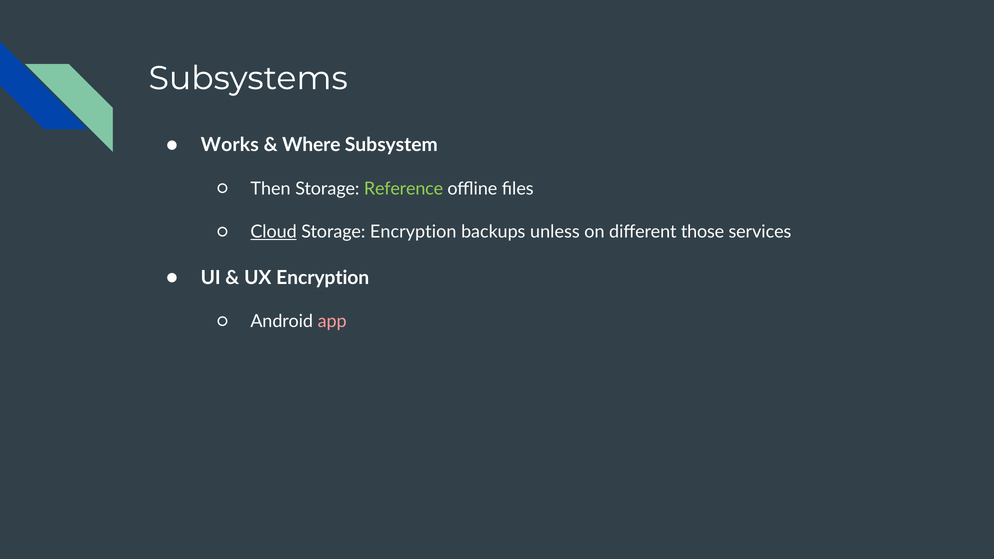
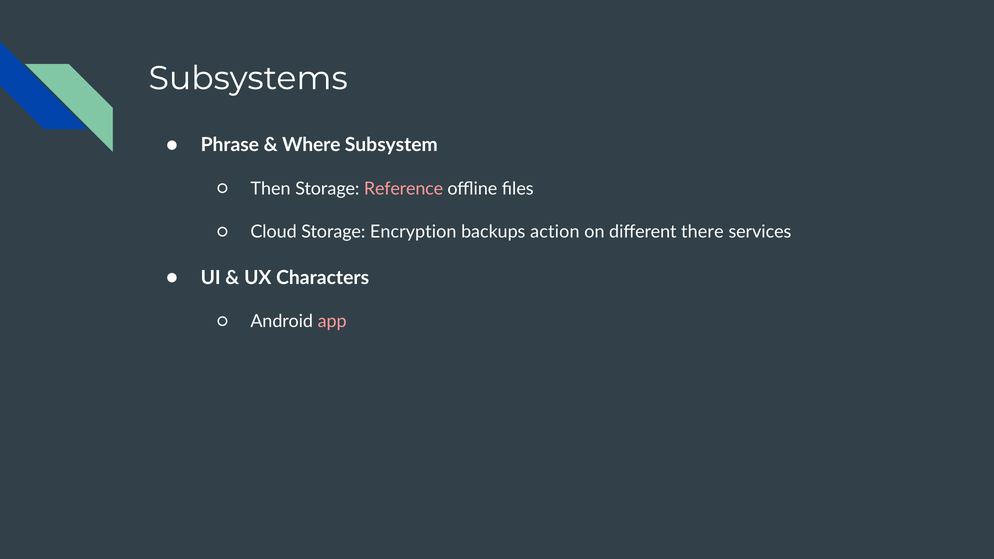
Works: Works -> Phrase (230, 145)
Reference colour: light green -> pink (404, 189)
Cloud underline: present -> none (274, 232)
unless: unless -> action (555, 232)
those: those -> there (702, 232)
UX Encryption: Encryption -> Characters (323, 278)
